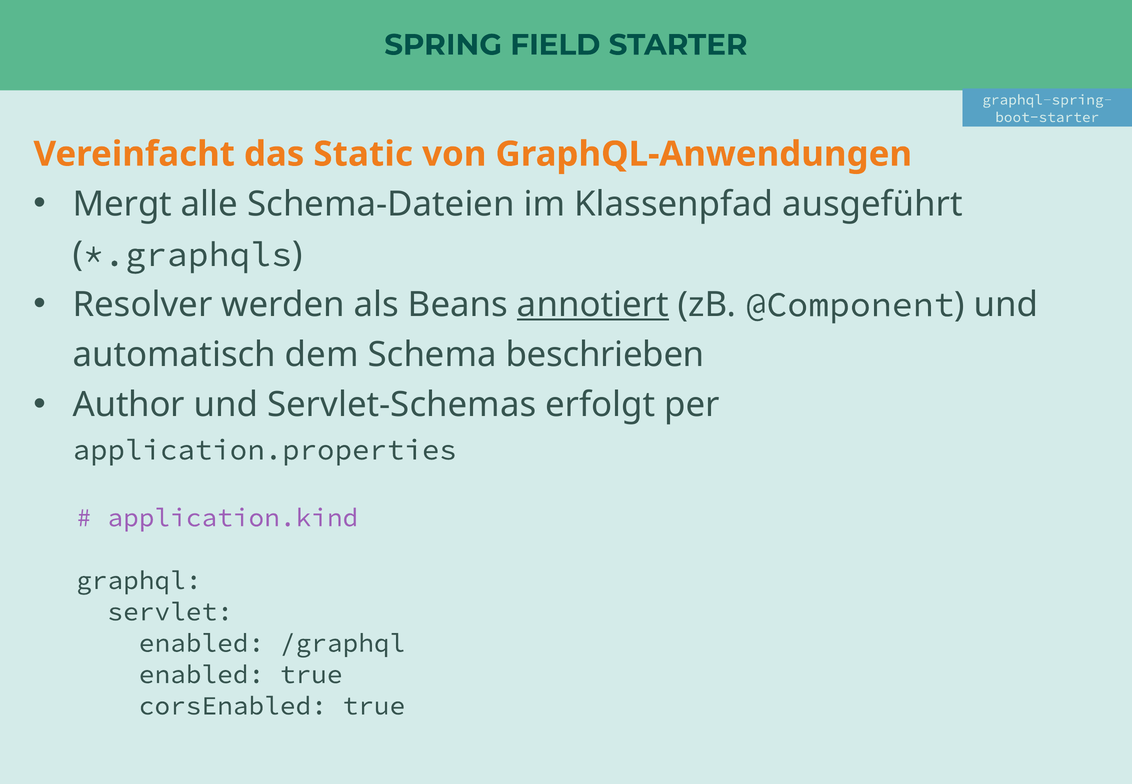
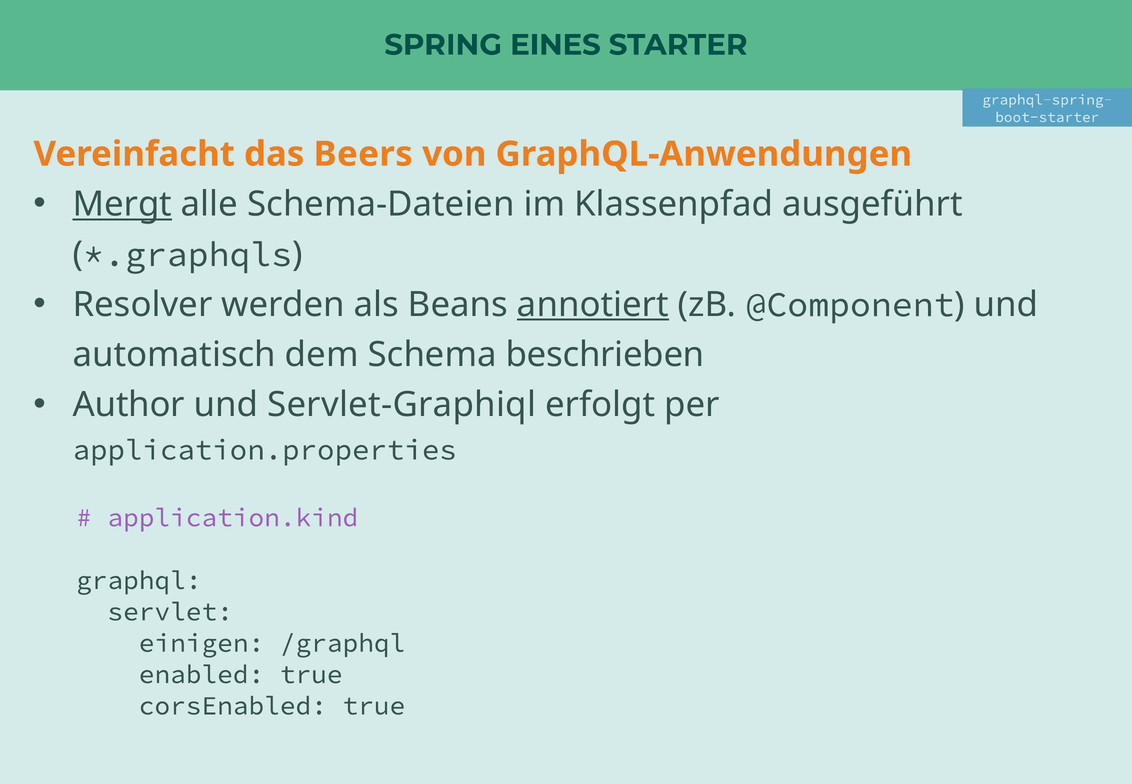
FIELD: FIELD -> EINES (555, 45)
Static: Static -> Beers (363, 154)
Mergt underline: none -> present (122, 204)
Servlet-Schemas: Servlet-Schemas -> Servlet-Graphiql (402, 405)
enabled: enabled -> einigen (201, 643)
